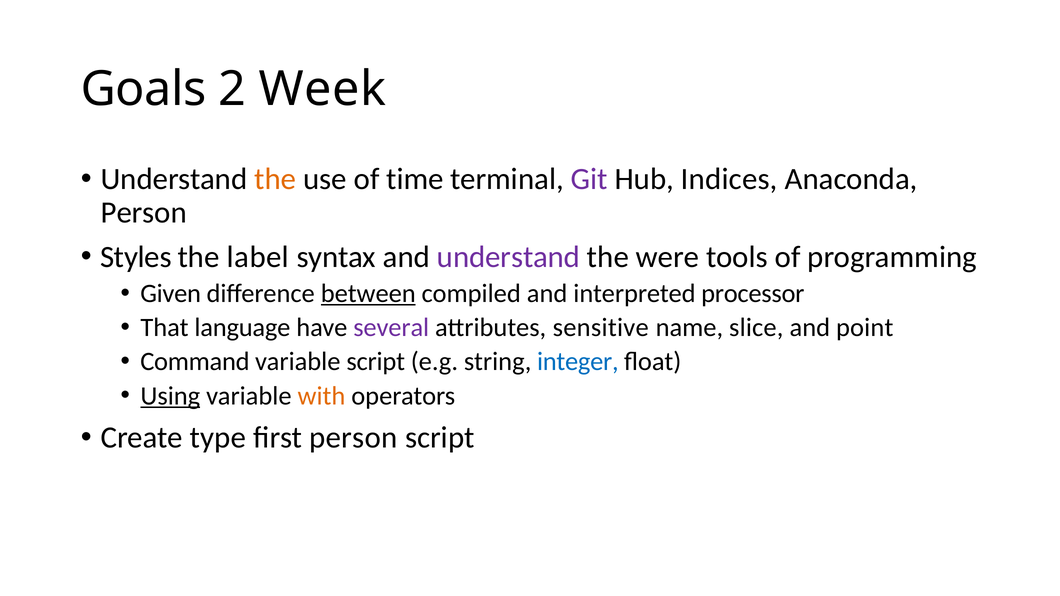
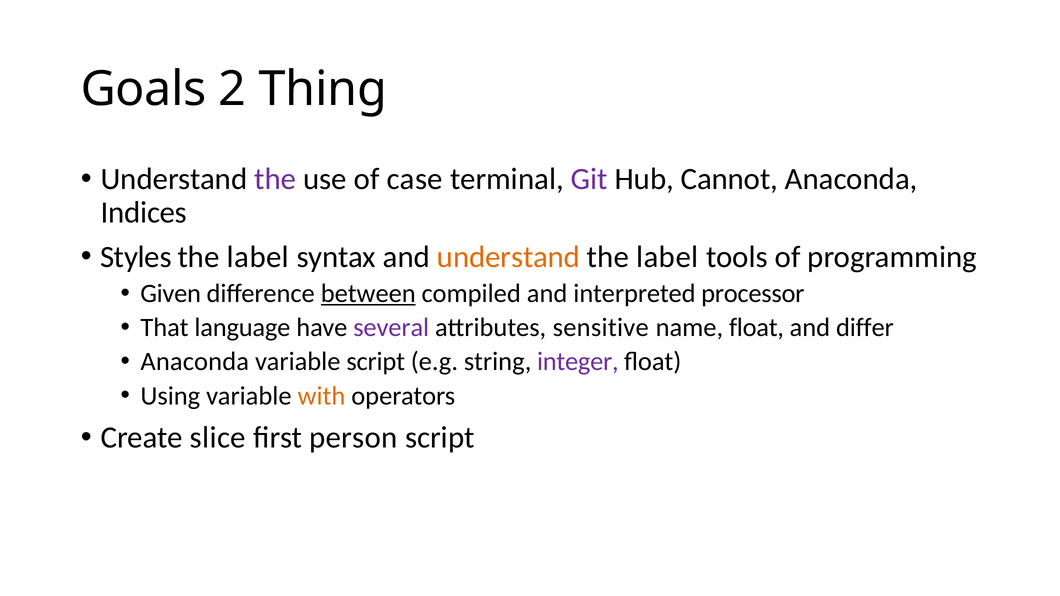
Week: Week -> Thing (323, 89)
the colour: orange -> purple (275, 179)
time: time -> case (415, 179)
Indices: Indices -> Cannot (729, 179)
Person: Person -> Indices (144, 213)
understand colour: purple -> orange (509, 257)
were: were -> label (667, 257)
name slice: slice -> float (756, 328)
point: point -> differ (865, 328)
Command: Command -> Anaconda (195, 362)
integer colour: blue -> purple (578, 362)
Using underline: present -> none (170, 396)
type: type -> slice (218, 438)
